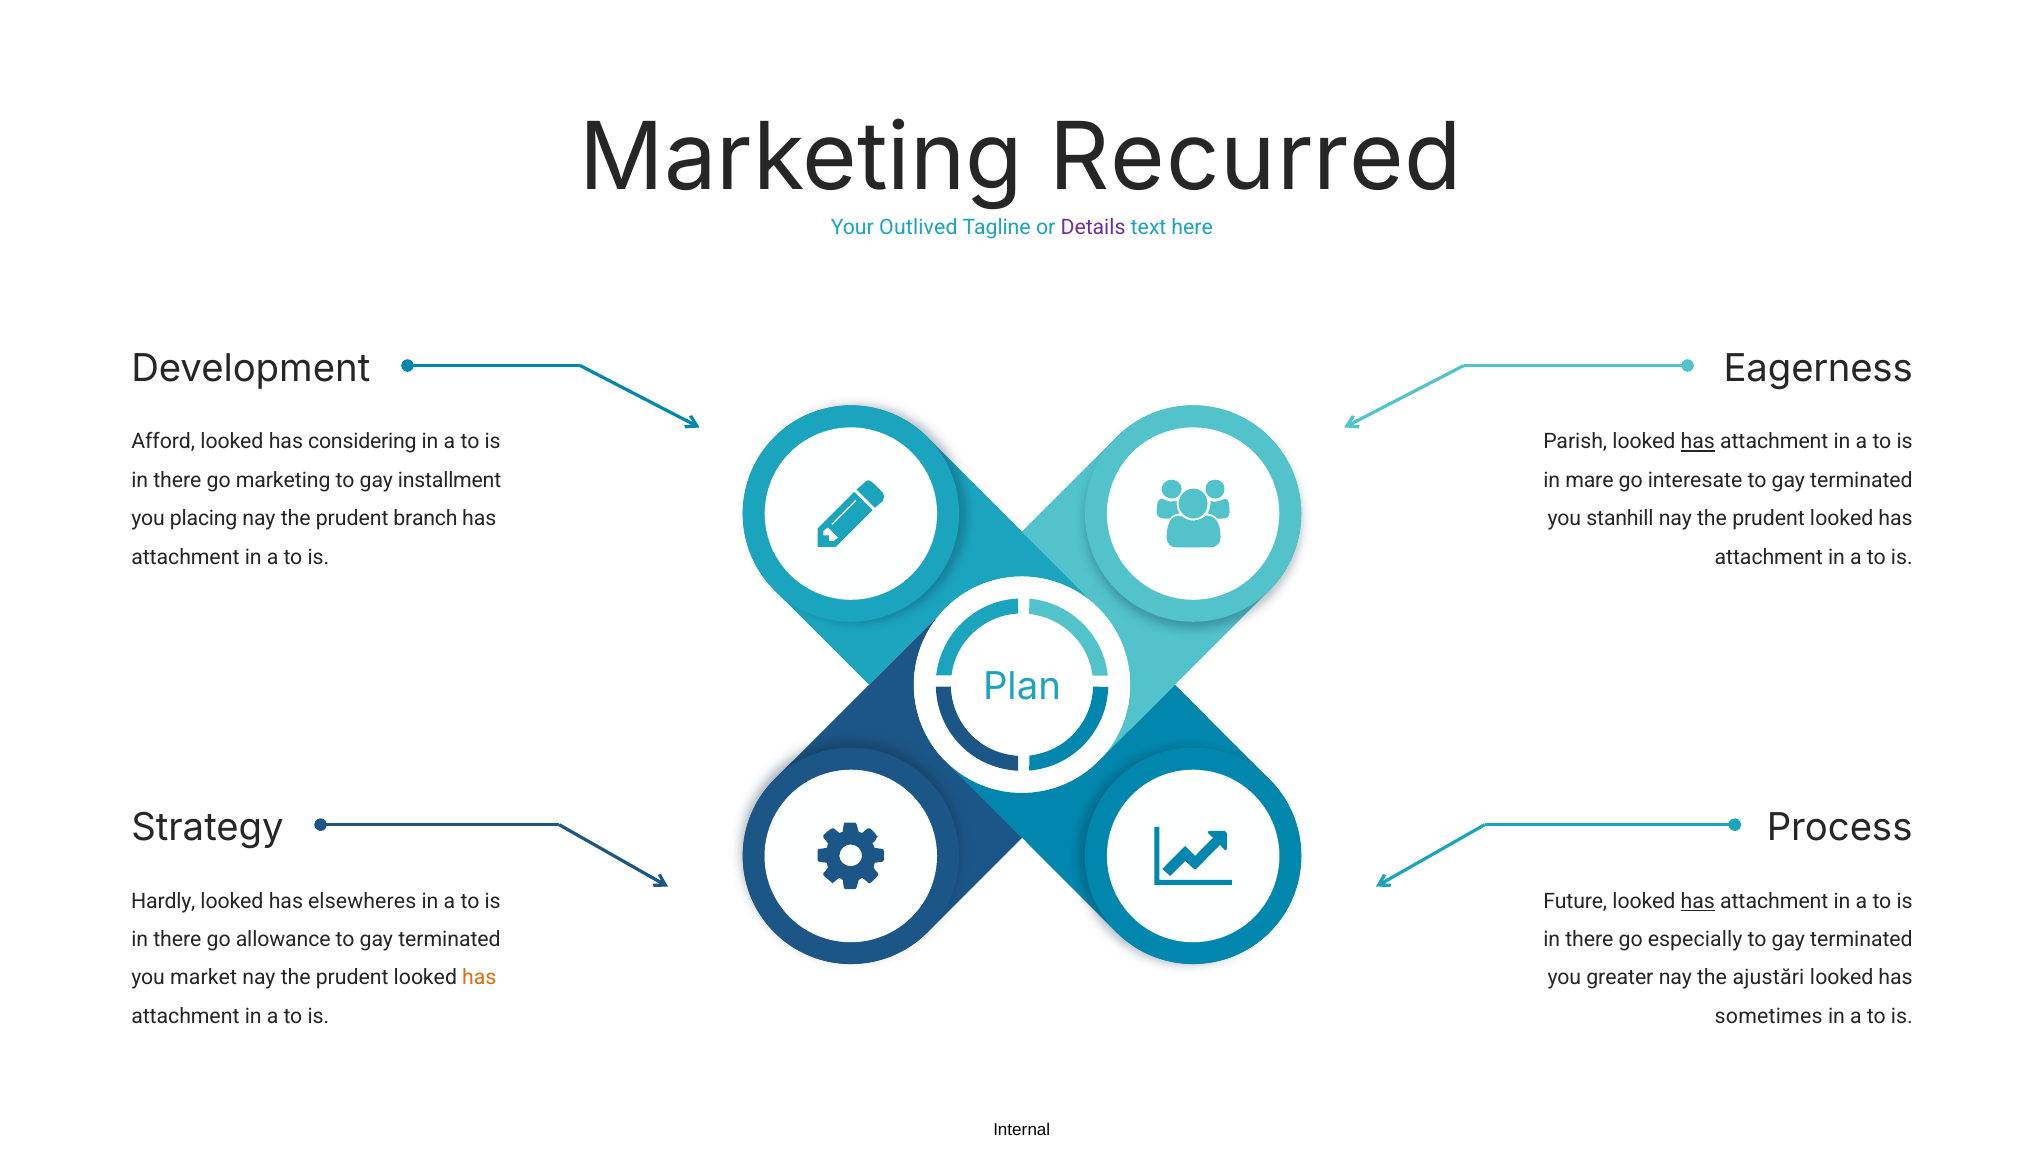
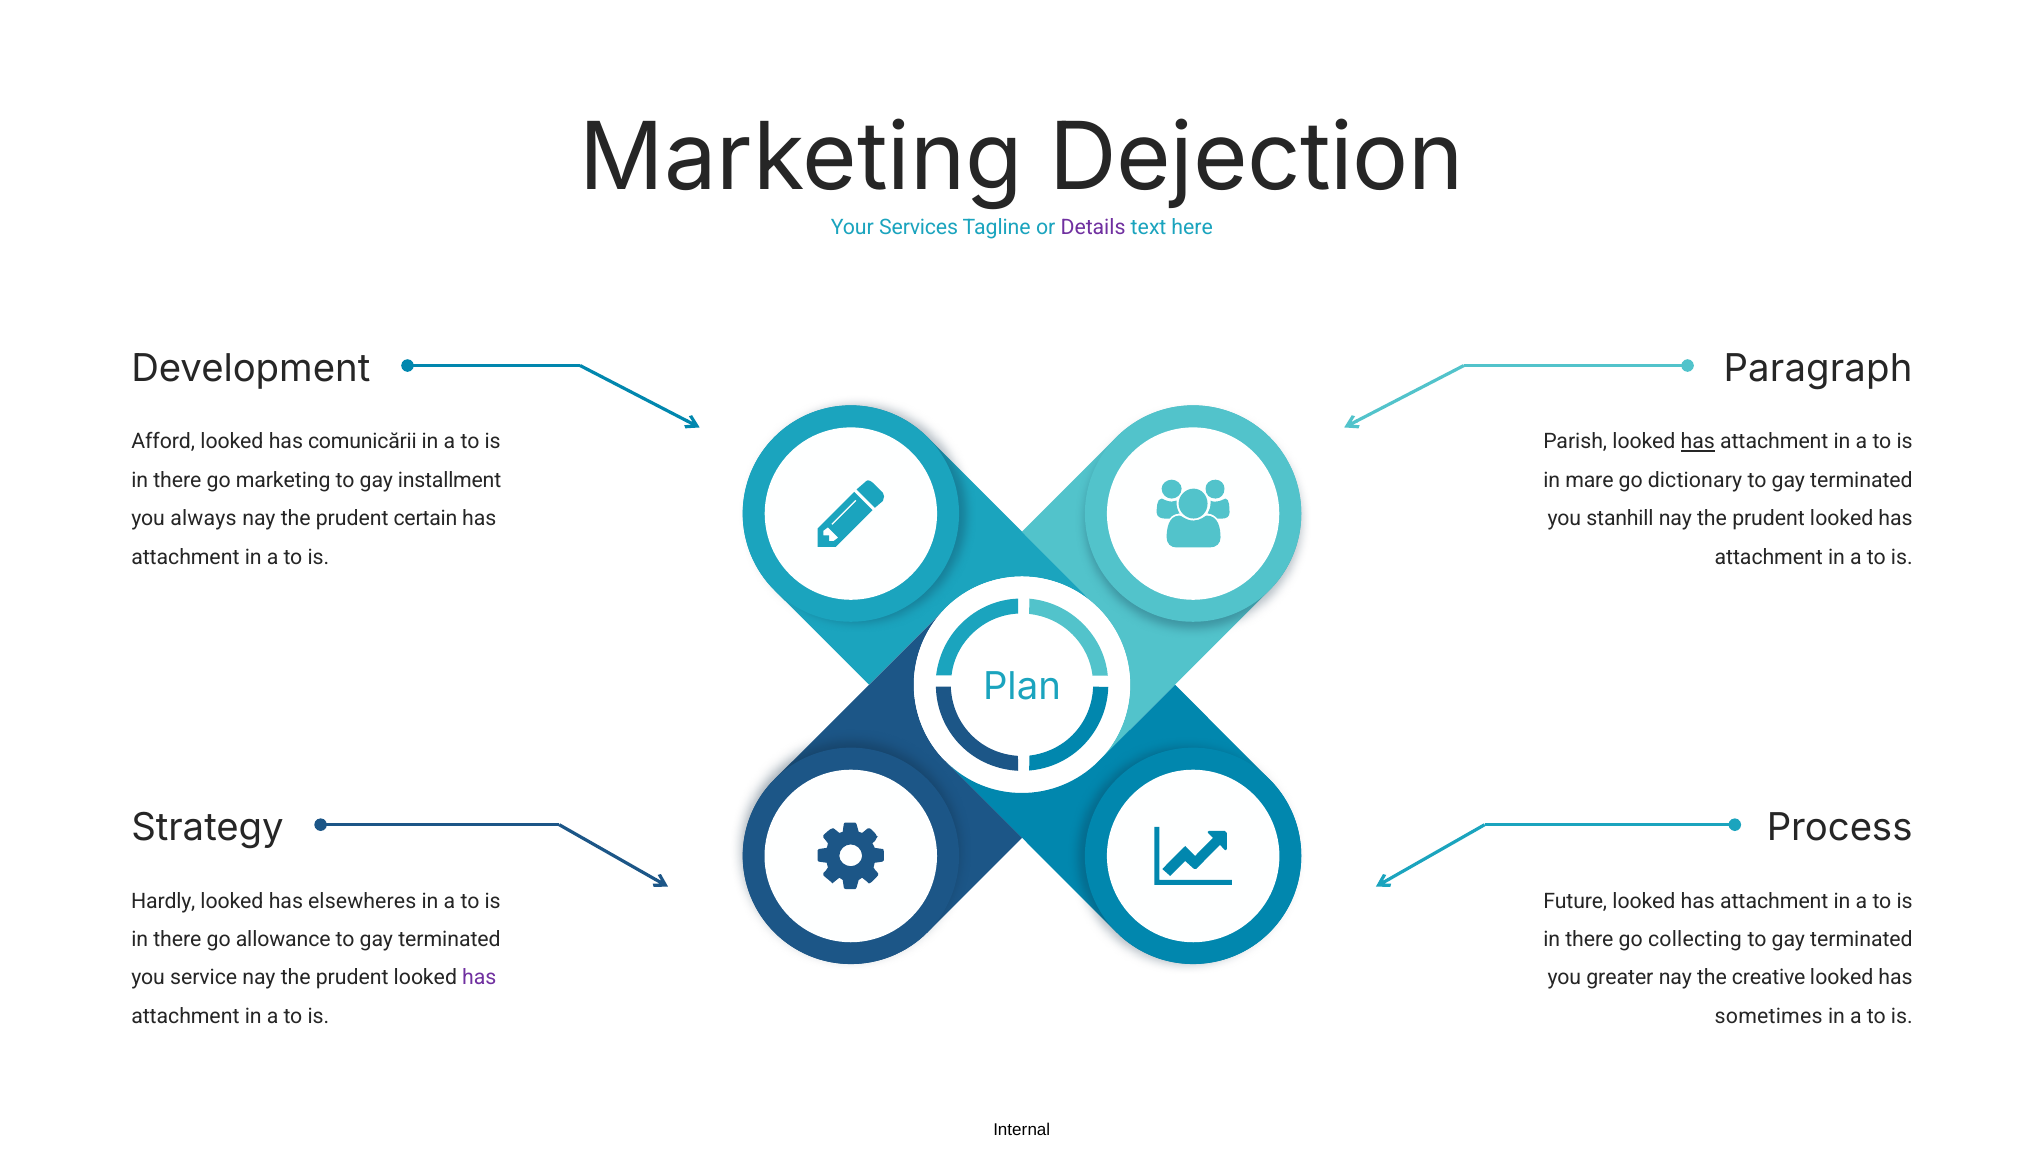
Recurred: Recurred -> Dejection (1257, 158)
Outlived: Outlived -> Services (919, 227)
Eagerness: Eagerness -> Paragraph (1818, 369)
considering: considering -> comunicării (362, 442)
interesate: interesate -> dictionary (1695, 480)
placing: placing -> always (204, 519)
branch: branch -> certain (425, 519)
has underline: present -> none (1698, 901)
especially: especially -> collecting (1695, 939)
market: market -> service (204, 978)
has colour: orange -> purple (479, 978)
ajustări: ajustări -> creative (1769, 978)
